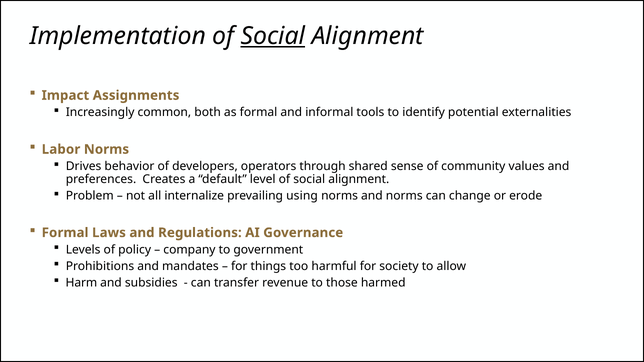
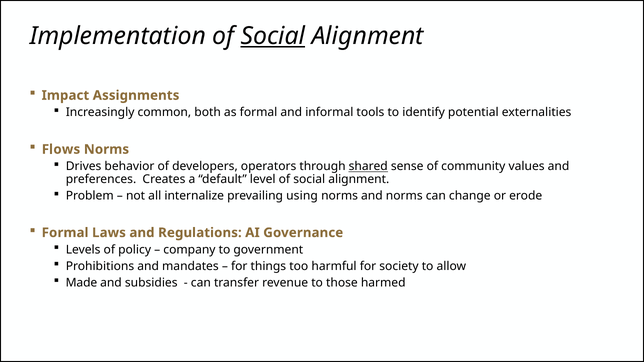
Labor: Labor -> Flows (61, 149)
shared underline: none -> present (368, 167)
Harm: Harm -> Made (81, 283)
